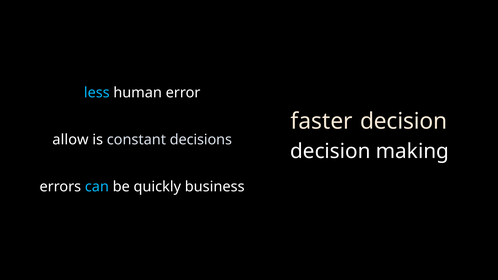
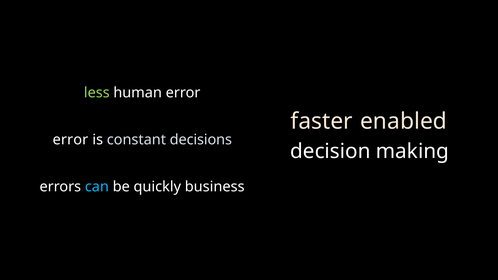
less colour: light blue -> light green (97, 93)
faster decision: decision -> enabled (404, 121)
allow: allow -> error (70, 140)
